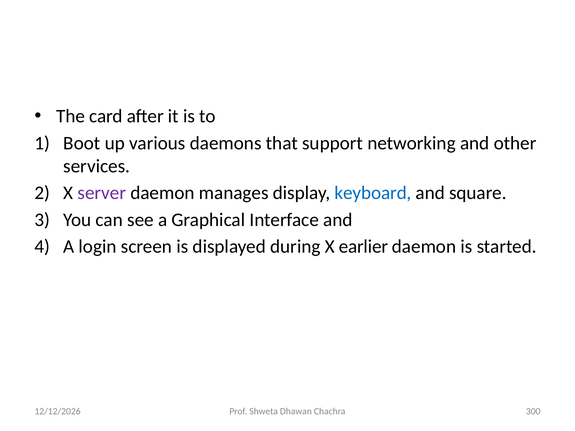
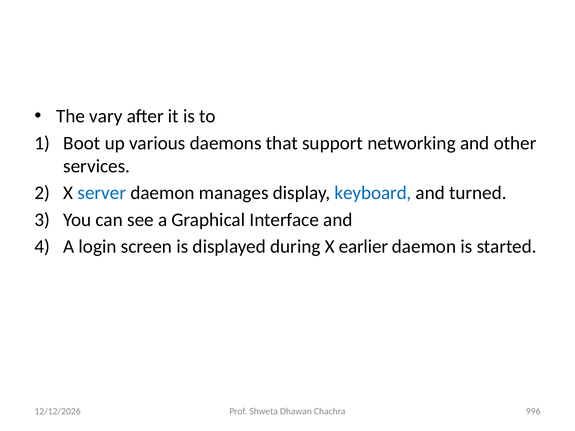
card: card -> vary (106, 116)
server colour: purple -> blue (102, 193)
square: square -> turned (478, 193)
300: 300 -> 996 (533, 412)
